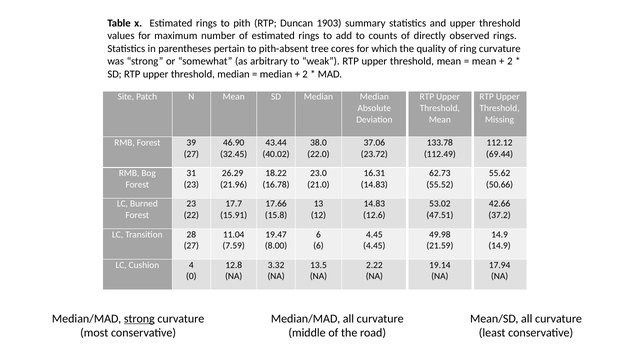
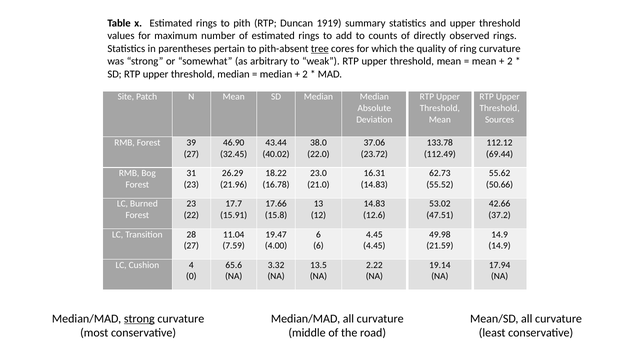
1903: 1903 -> 1919 (329, 23)
tree underline: none -> present (320, 49)
Missing: Missing -> Sources (500, 120)
8.00: 8.00 -> 4.00 (276, 246)
12.8: 12.8 -> 65.6 (234, 265)
